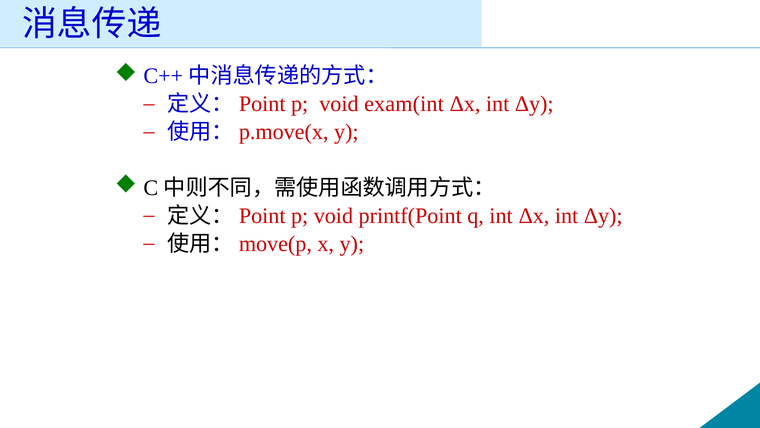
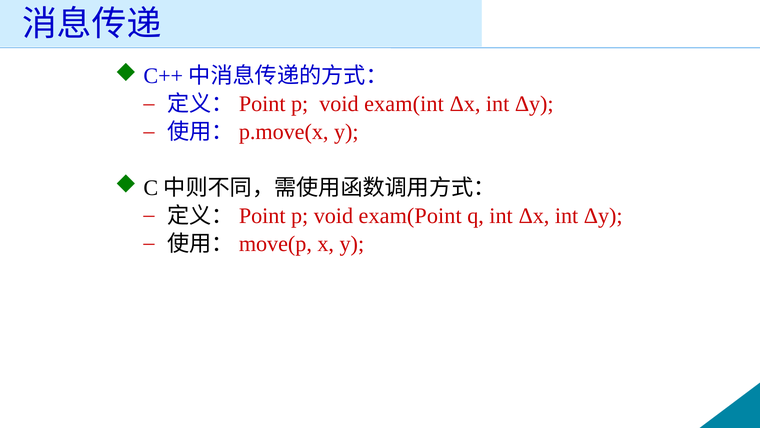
printf(Point: printf(Point -> exam(Point (410, 215)
